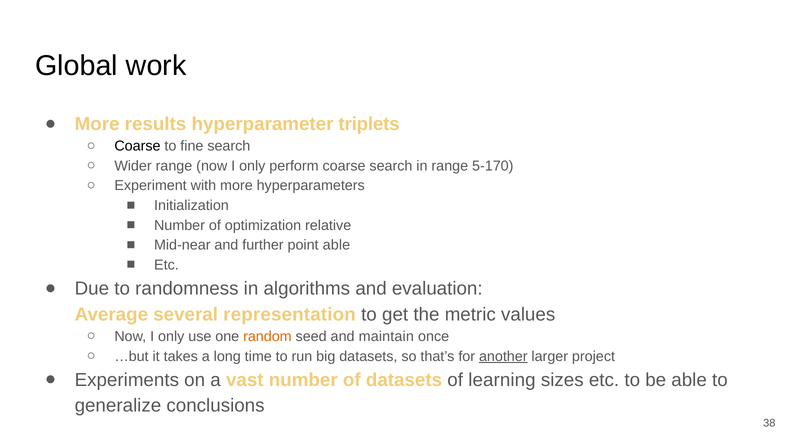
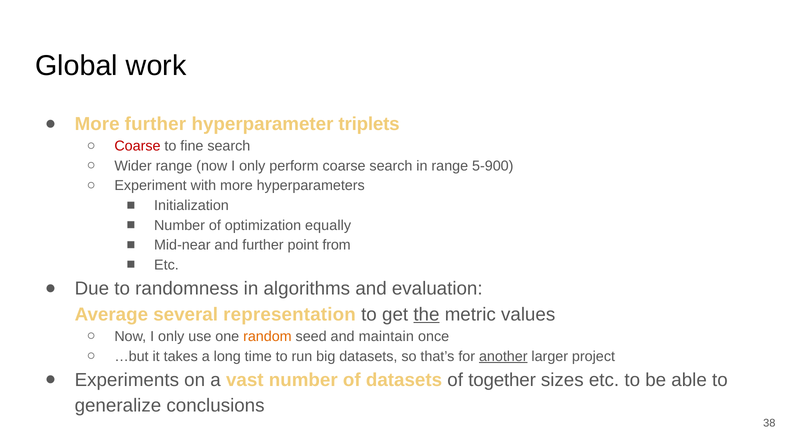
More results: results -> further (155, 124)
Coarse colour: black -> red (137, 146)
5-170: 5-170 -> 5-900 (493, 166)
relative: relative -> equally (328, 225)
point able: able -> from (337, 245)
the underline: none -> present (426, 314)
learning: learning -> together (502, 380)
